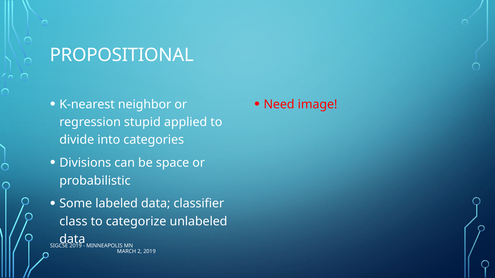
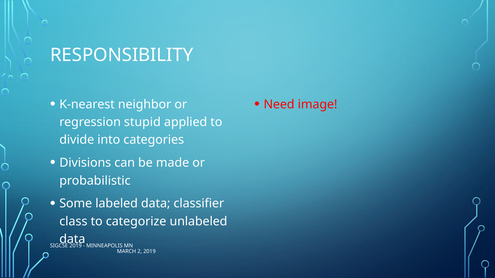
PROPOSITIONAL: PROPOSITIONAL -> RESPONSIBILITY (122, 55)
space: space -> made (173, 163)
